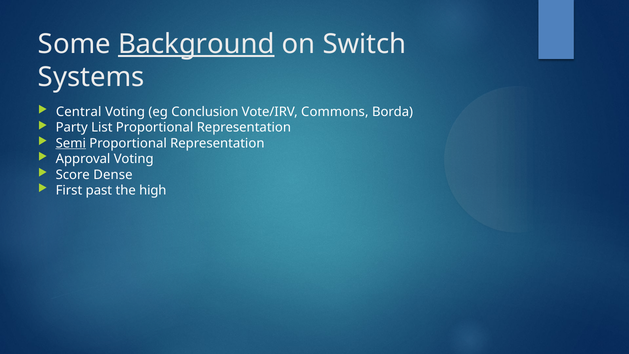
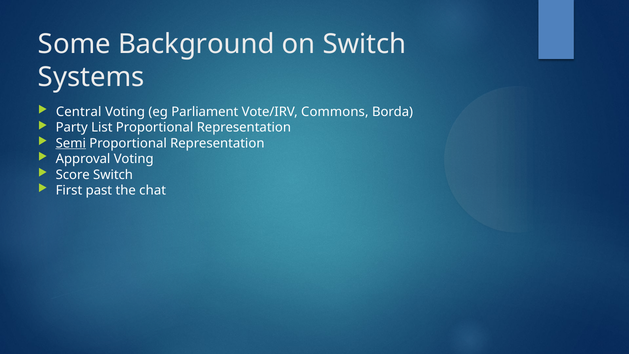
Background underline: present -> none (196, 44)
Conclusion: Conclusion -> Parliament (205, 112)
Score Dense: Dense -> Switch (113, 175)
high: high -> chat (153, 190)
